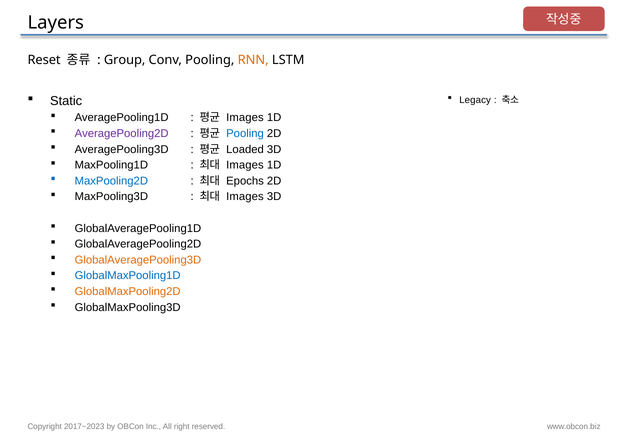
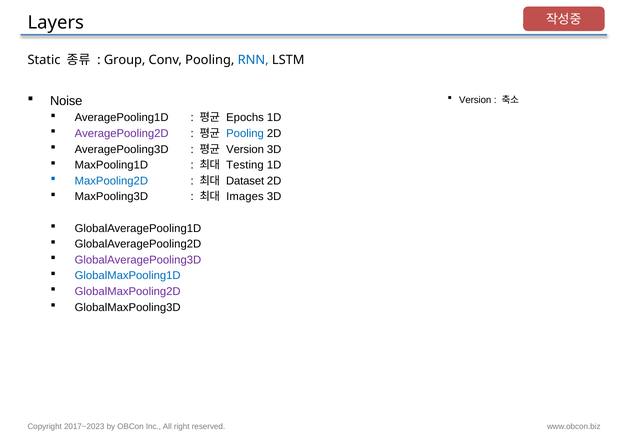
Reset: Reset -> Static (44, 60)
RNN colour: orange -> blue (253, 60)
Static: Static -> Noise (66, 101)
Legacy: Legacy -> Version (475, 100)
Images: Images -> Epochs (245, 118)
Loaded: Loaded -> Version (245, 149)
Images: Images -> Testing (245, 165)
Epochs: Epochs -> Dataset (245, 181)
GlobalAveragePooling3D colour: orange -> purple (138, 260)
GlobalMaxPooling2D colour: orange -> purple (128, 291)
